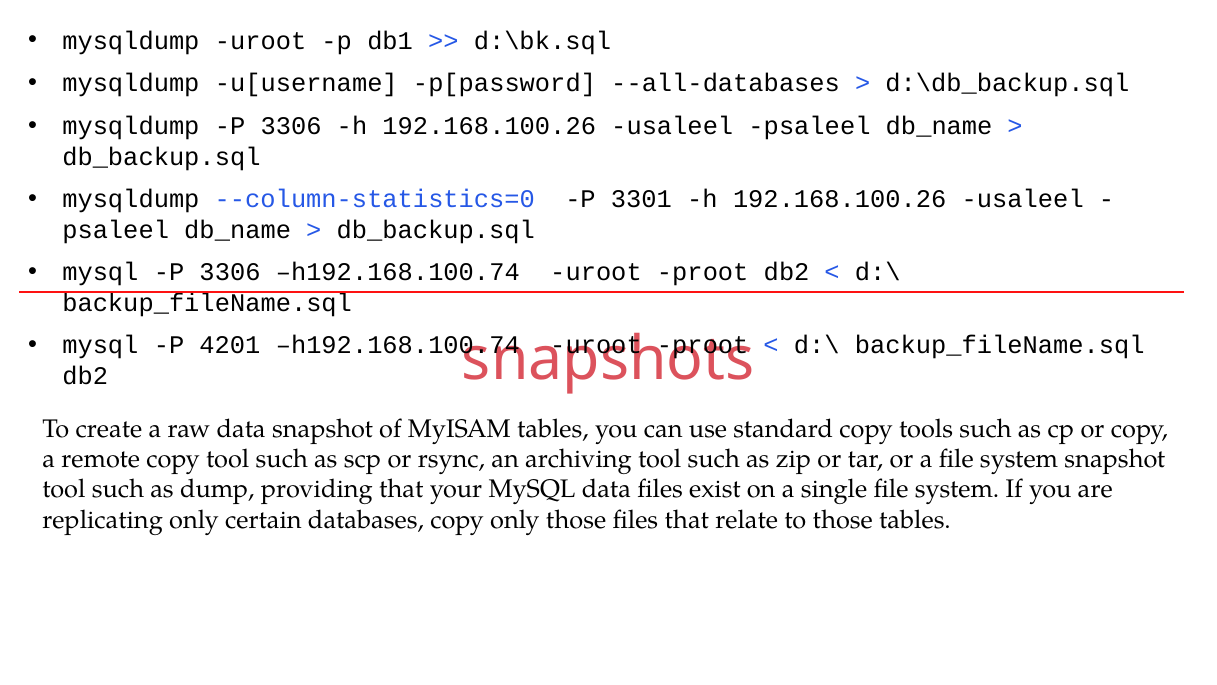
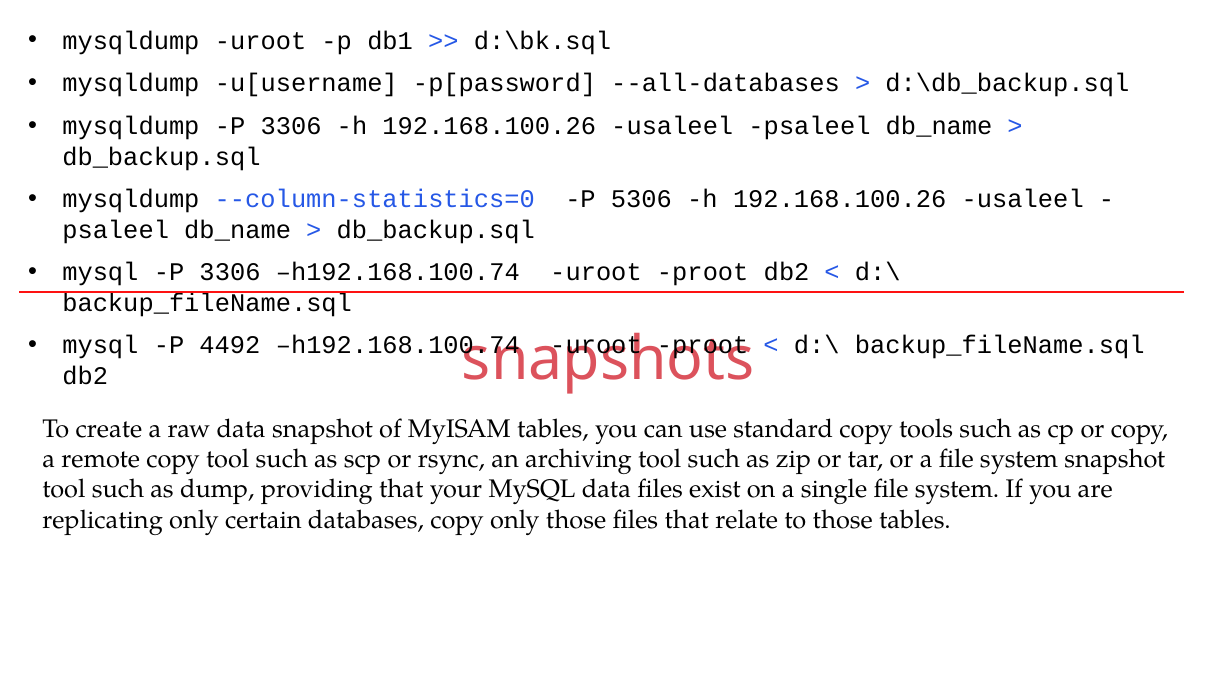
3301: 3301 -> 5306 (641, 199)
4201: 4201 -> 4492 (230, 345)
